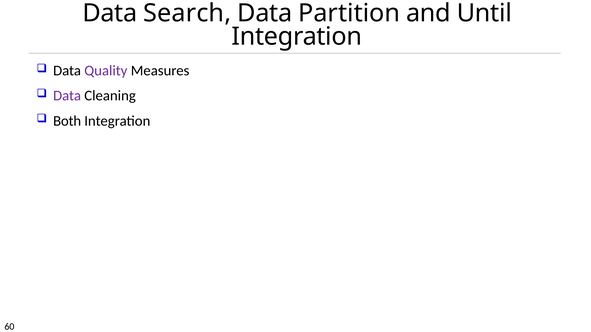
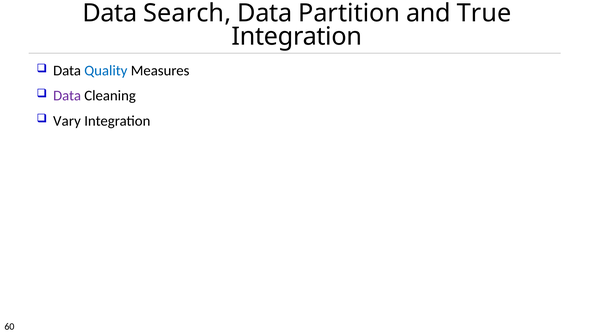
Until: Until -> True (484, 13)
Quality colour: purple -> blue (106, 71)
Both: Both -> Vary (67, 121)
